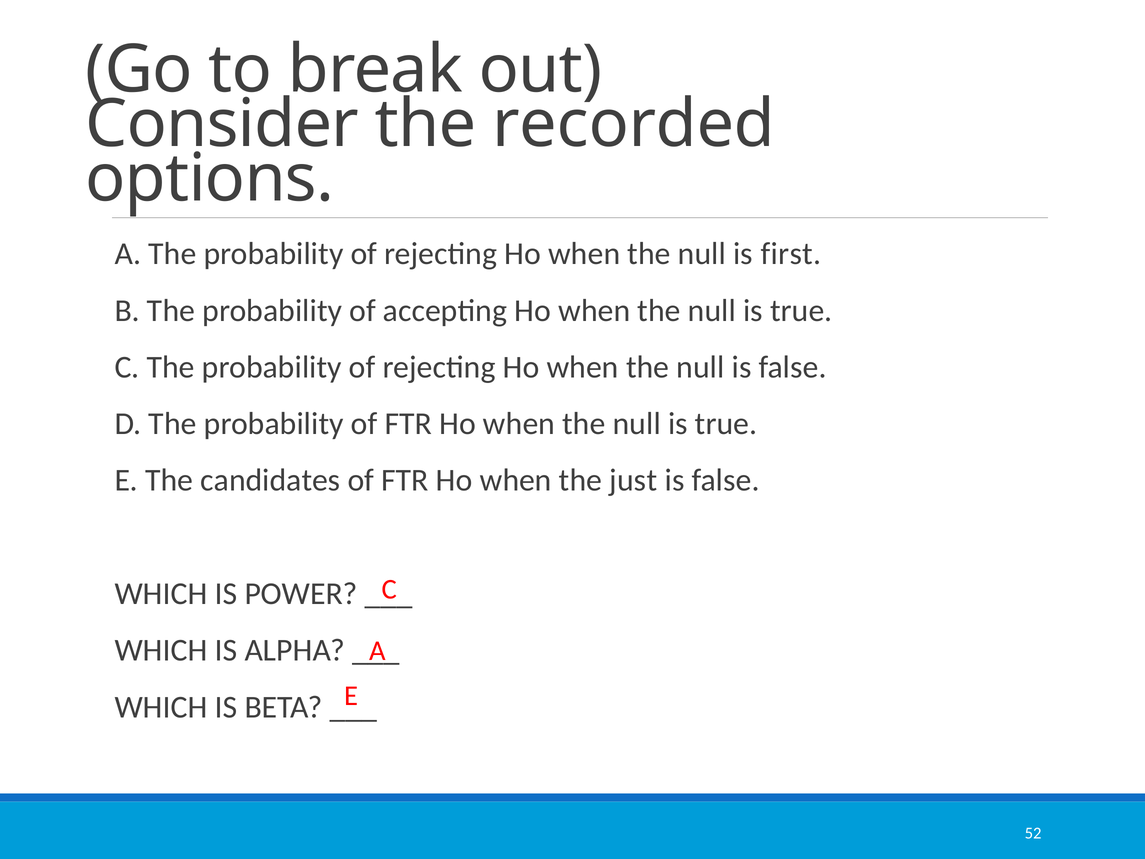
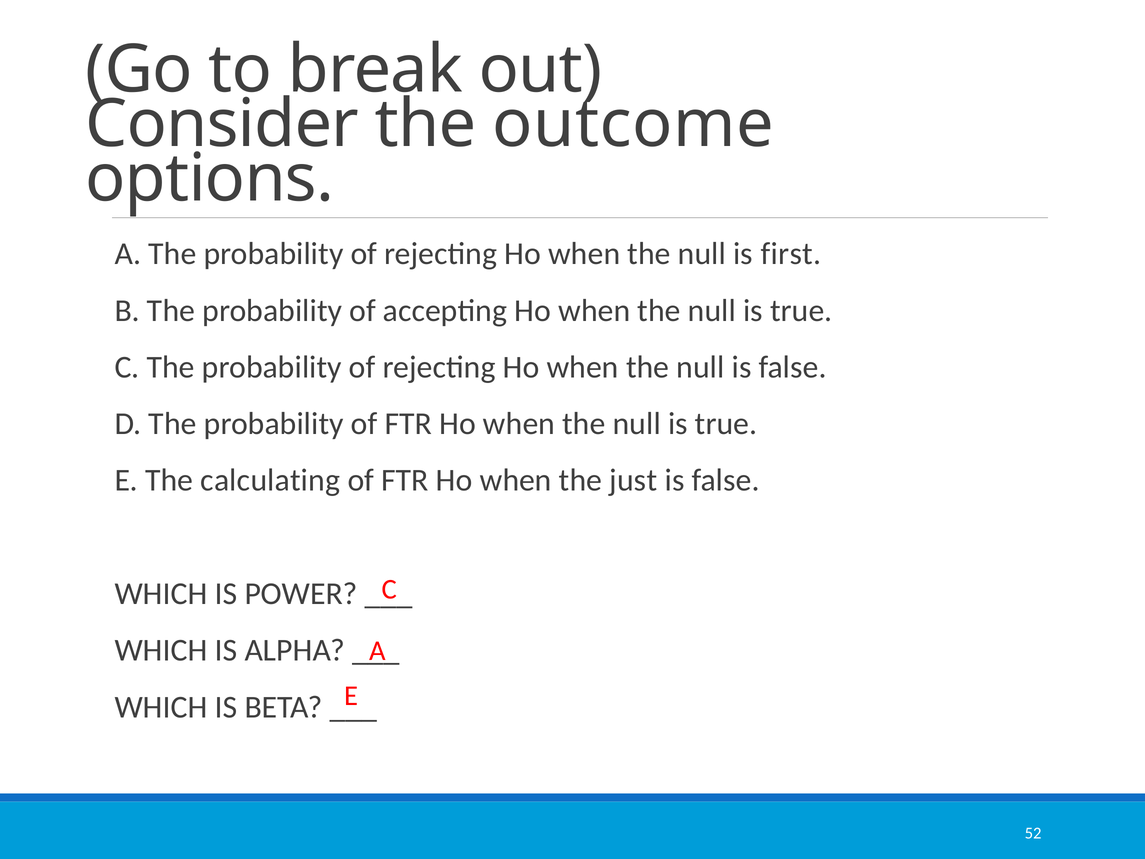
recorded: recorded -> outcome (633, 124)
candidates: candidates -> calculating (270, 480)
